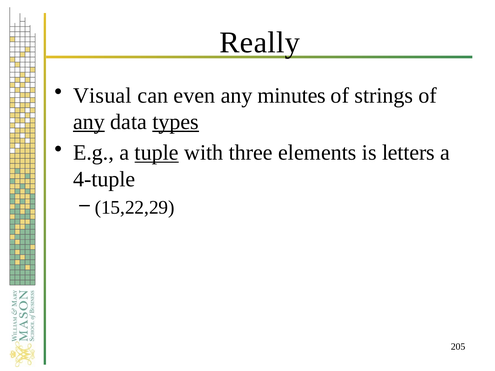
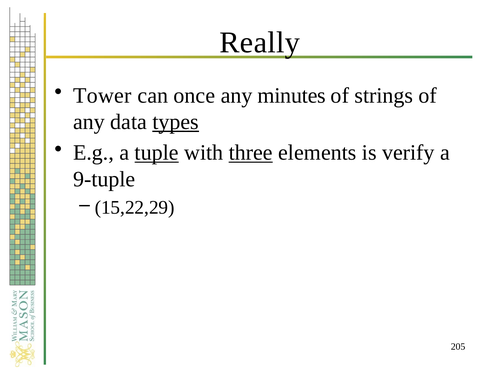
Visual: Visual -> Tower (102, 96)
even: even -> once (194, 96)
any underline: present -> none (89, 122)
three underline: none -> present (251, 153)
letters: letters -> verify (408, 153)
4-tuple: 4-tuple -> 9-tuple (104, 179)
